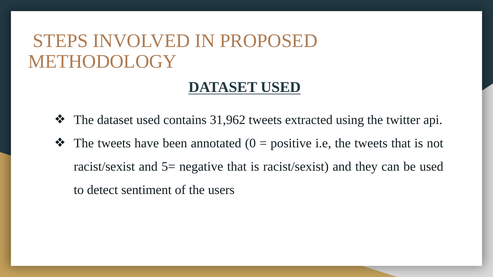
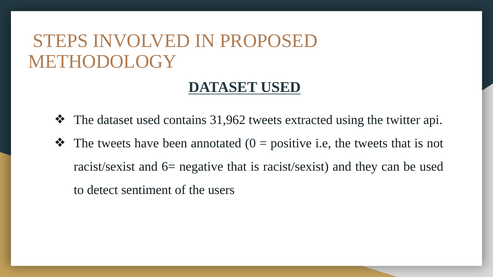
5=: 5= -> 6= (168, 167)
